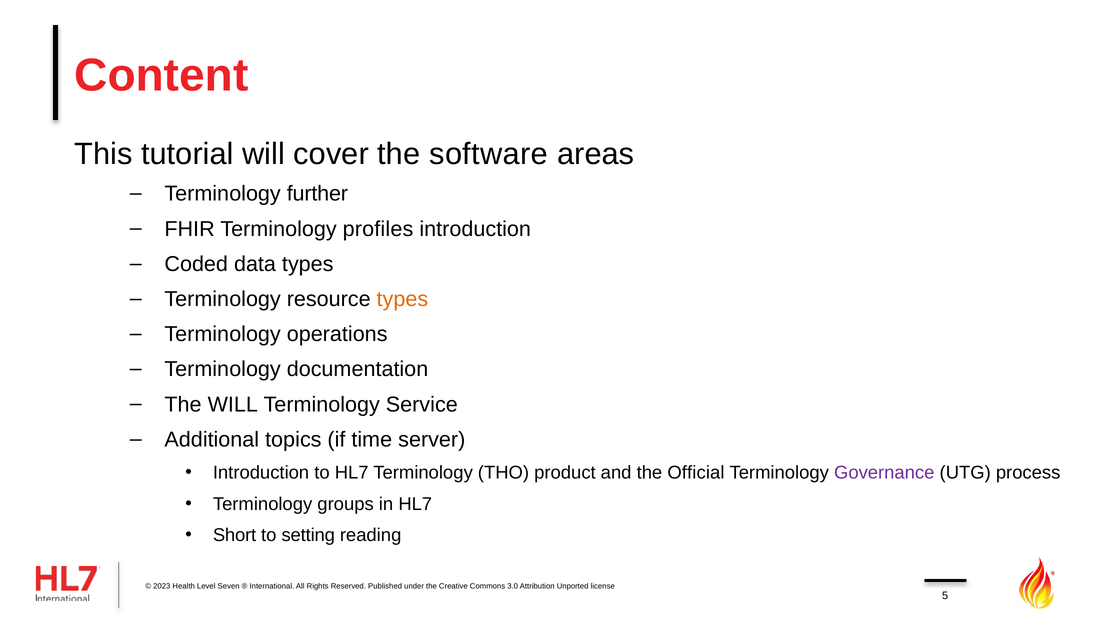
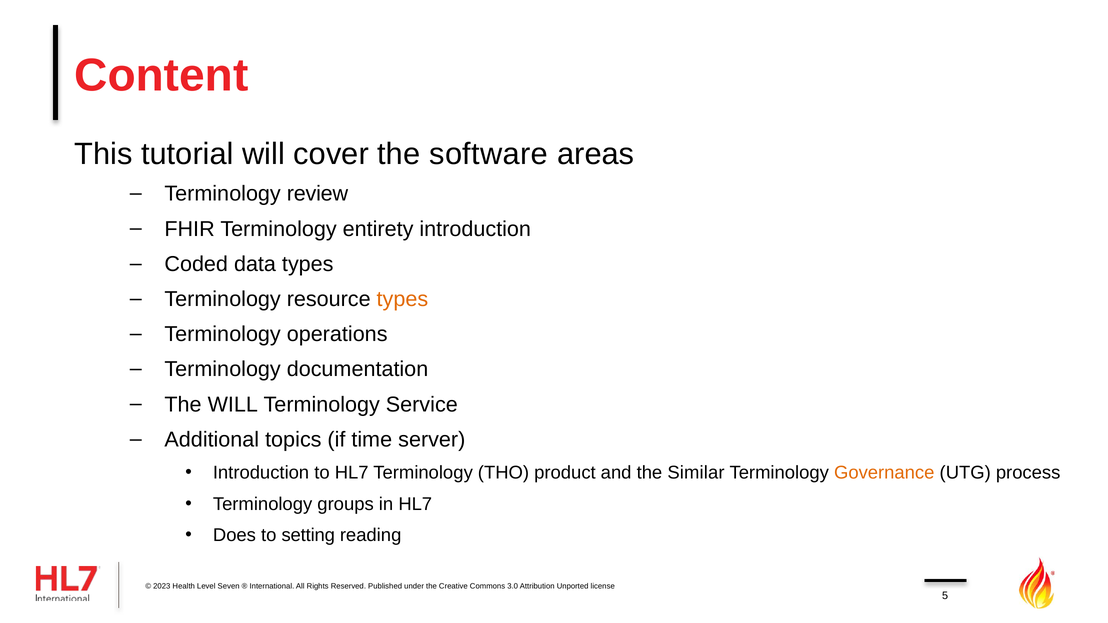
further: further -> review (317, 194)
profiles: profiles -> entirety (378, 229)
Official: Official -> Similar (696, 473)
Governance colour: purple -> orange (884, 473)
Short: Short -> Does (234, 536)
